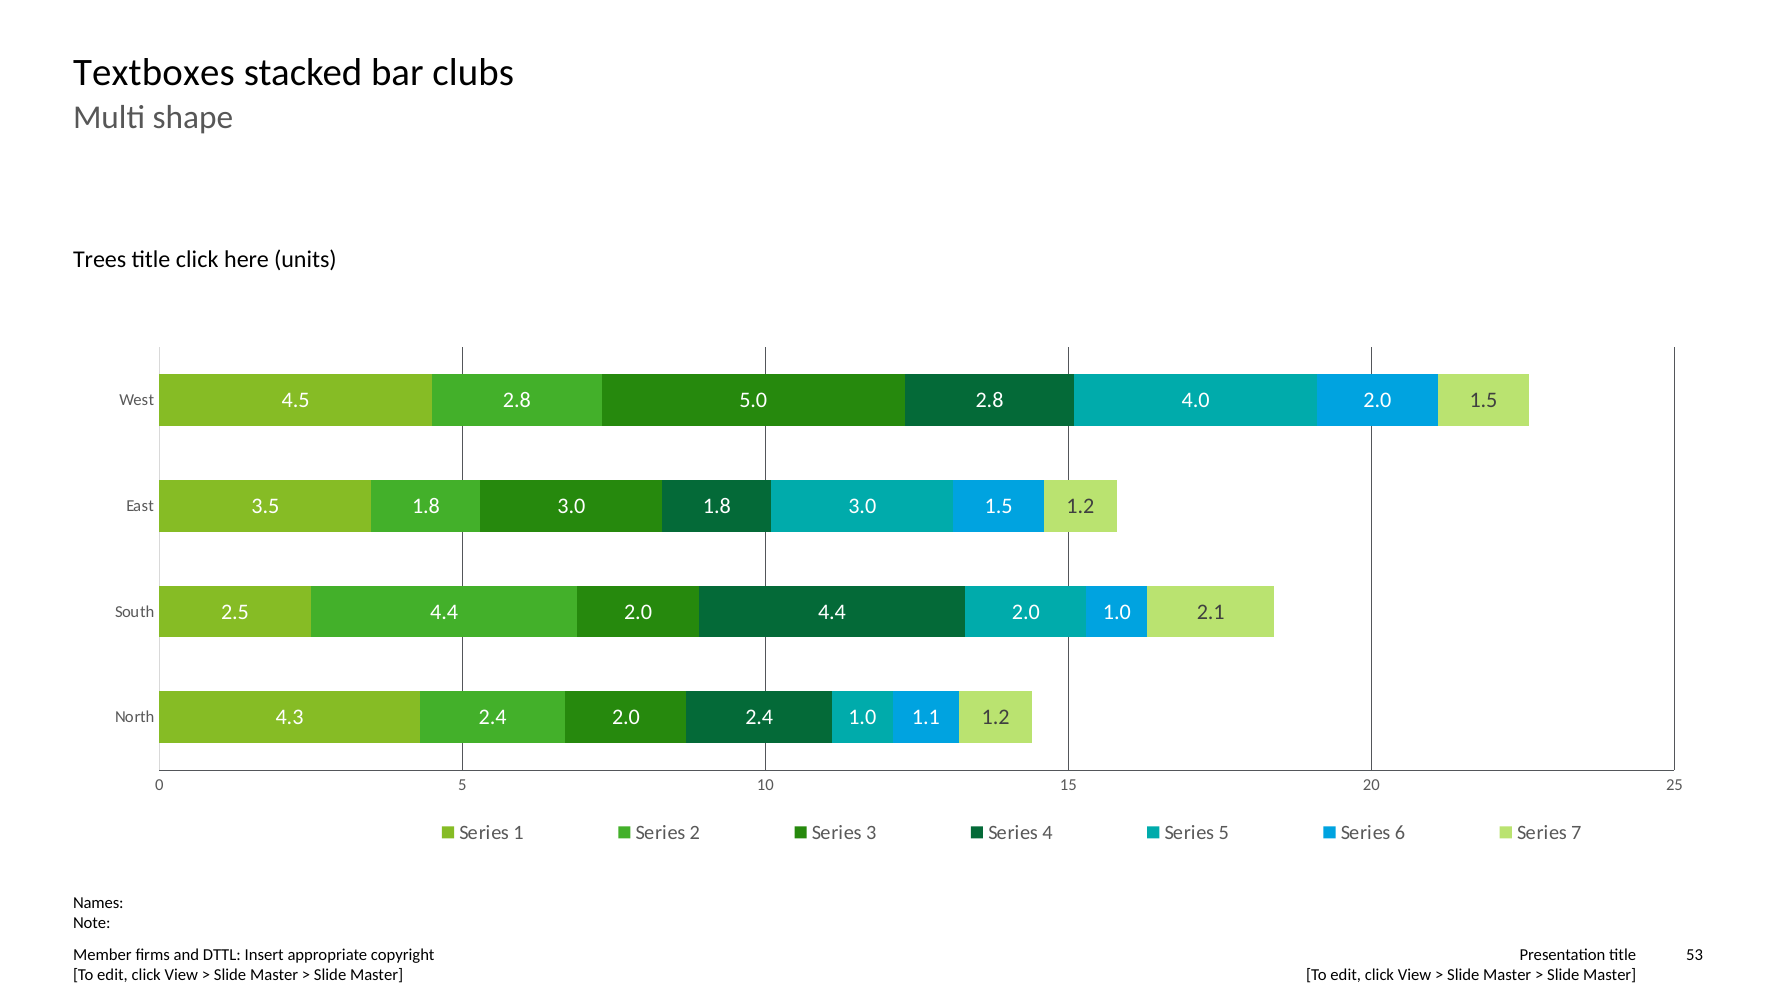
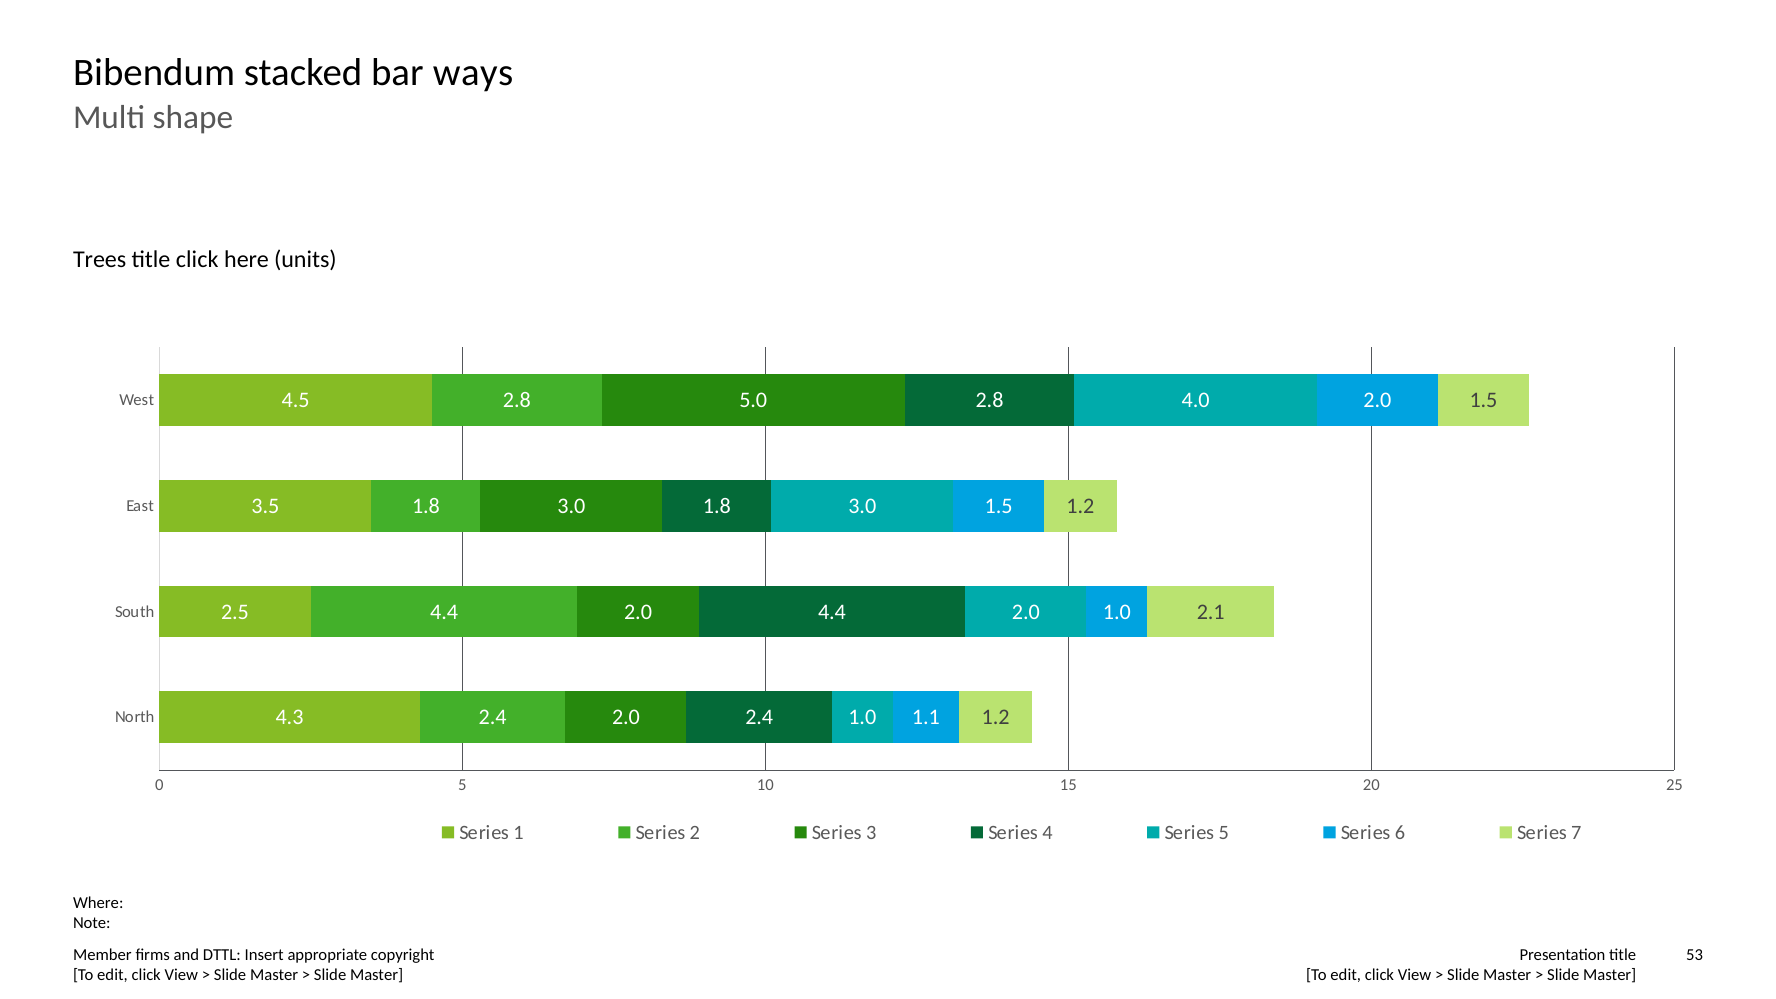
Textboxes: Textboxes -> Bibendum (154, 72)
clubs: clubs -> ways (473, 72)
Names: Names -> Where (98, 903)
